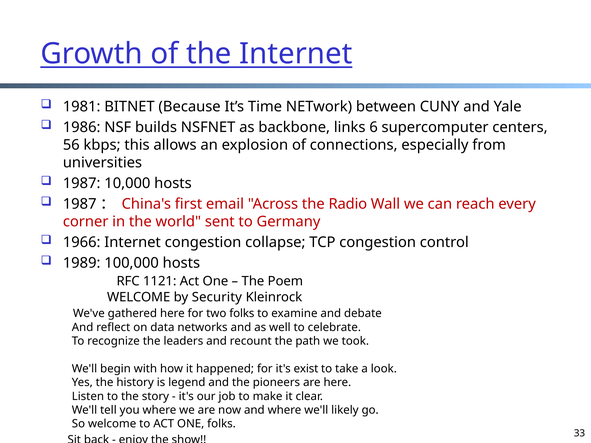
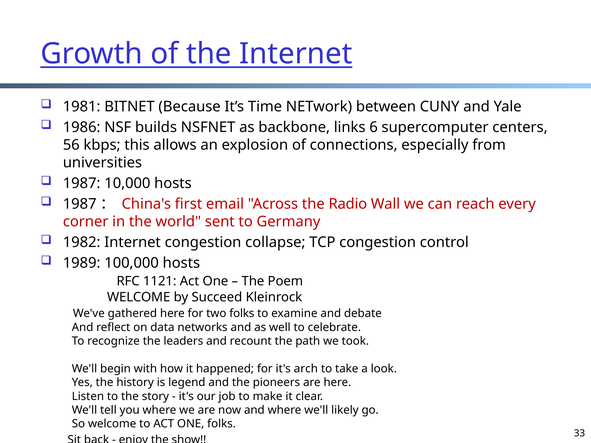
1966: 1966 -> 1982 (82, 242)
Security: Security -> Succeed (217, 297)
exist: exist -> arch (306, 369)
